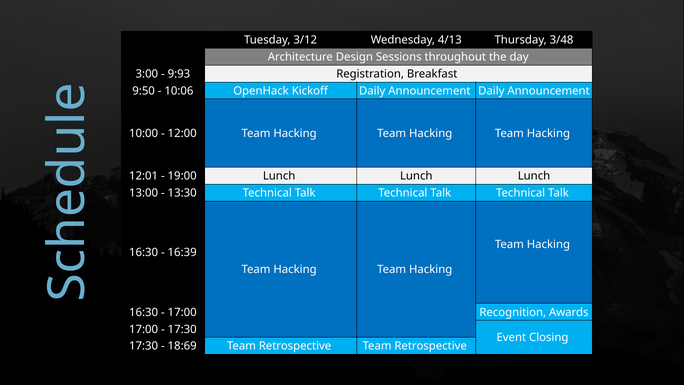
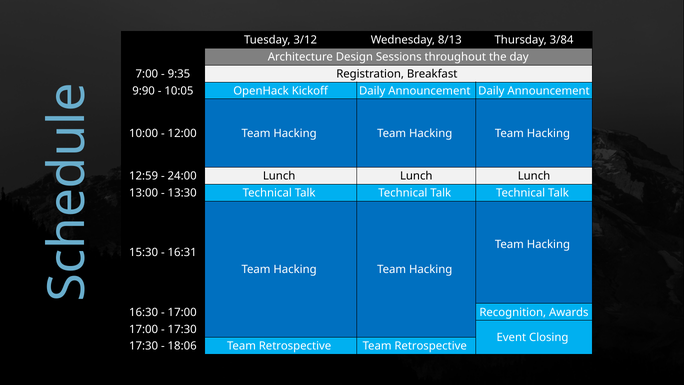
4/13: 4/13 -> 8/13 (450, 40)
3/48: 3/48 -> 3/84 (562, 40)
3:00: 3:00 -> 7:00 (147, 74)
9:93: 9:93 -> 9:35 (179, 74)
9:50: 9:50 -> 9:90 (144, 91)
10:06: 10:06 -> 10:05 (179, 91)
12:01: 12:01 -> 12:59 (144, 176)
19:00: 19:00 -> 24:00 (182, 176)
16:30: 16:30 -> 15:30 (144, 253)
16:39: 16:39 -> 16:31 (182, 253)
18:69: 18:69 -> 18:06 (182, 346)
